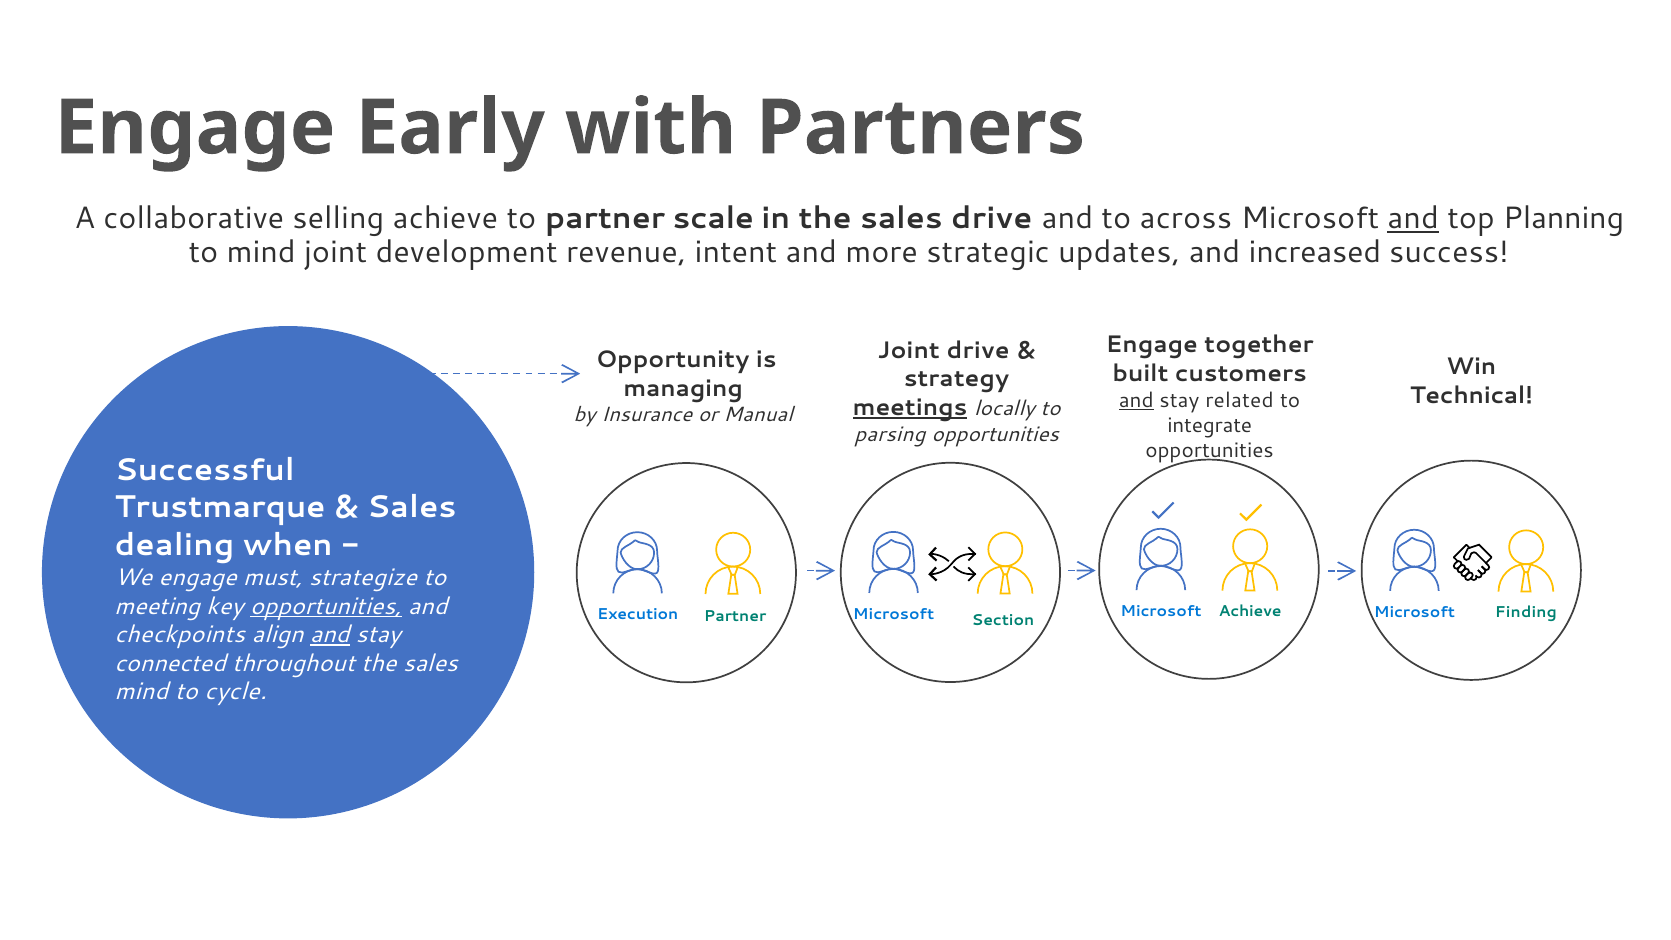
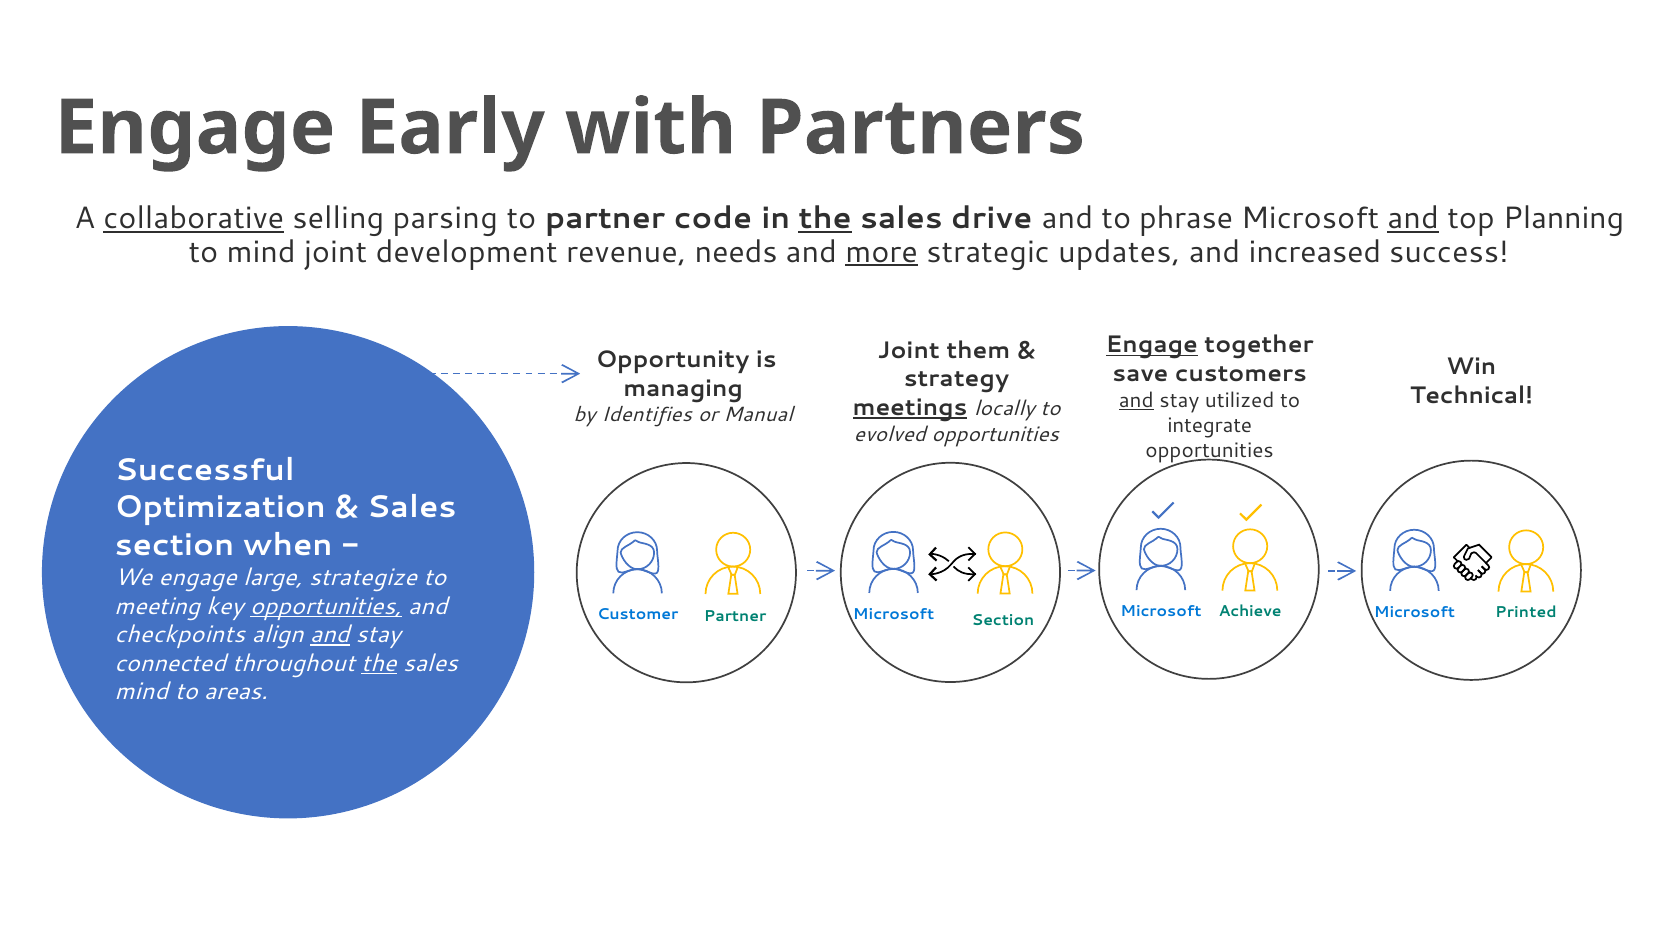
collaborative underline: none -> present (194, 219)
selling achieve: achieve -> parsing (445, 219)
scale: scale -> code (713, 219)
the underline: none -> present (825, 219)
across: across -> phrase (1186, 219)
intent: intent -> needs (736, 252)
more underline: none -> present (882, 252)
Engage underline: none -> present (1152, 345)
Joint drive: drive -> them (978, 350)
built: built -> save (1140, 374)
related: related -> utilized (1240, 400)
Insurance: Insurance -> Identifies (647, 415)
parsing: parsing -> evolved (890, 434)
Trustmarque: Trustmarque -> Optimization (220, 507)
dealing: dealing -> section (174, 545)
must: must -> large (273, 578)
Finding: Finding -> Printed (1526, 612)
Execution: Execution -> Customer (638, 615)
the underline: none -> present (379, 663)
cycle: cycle -> areas (236, 692)
